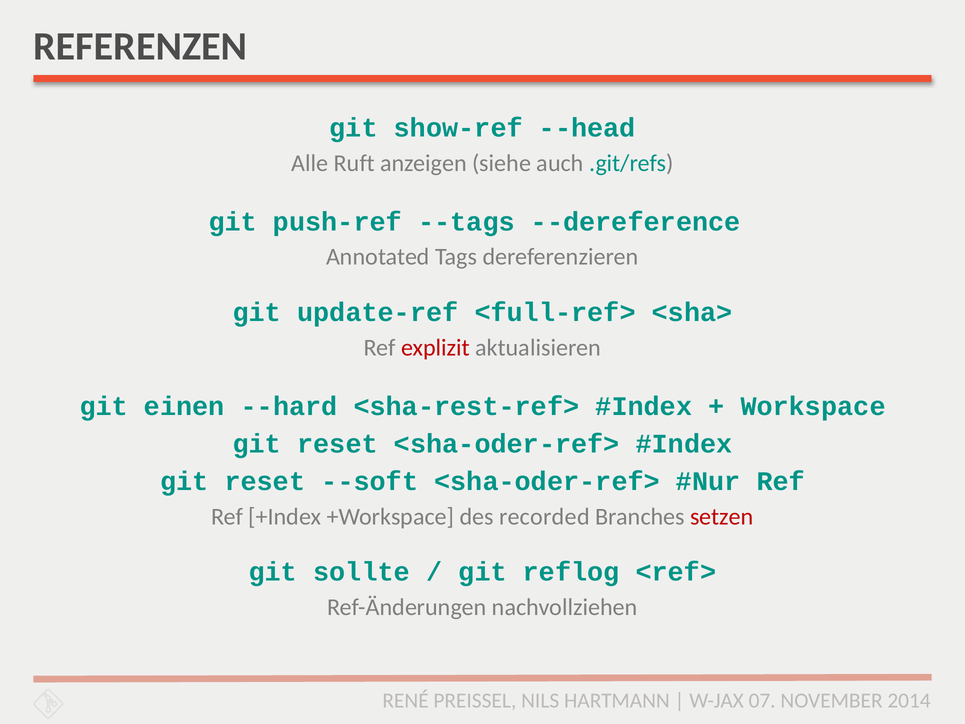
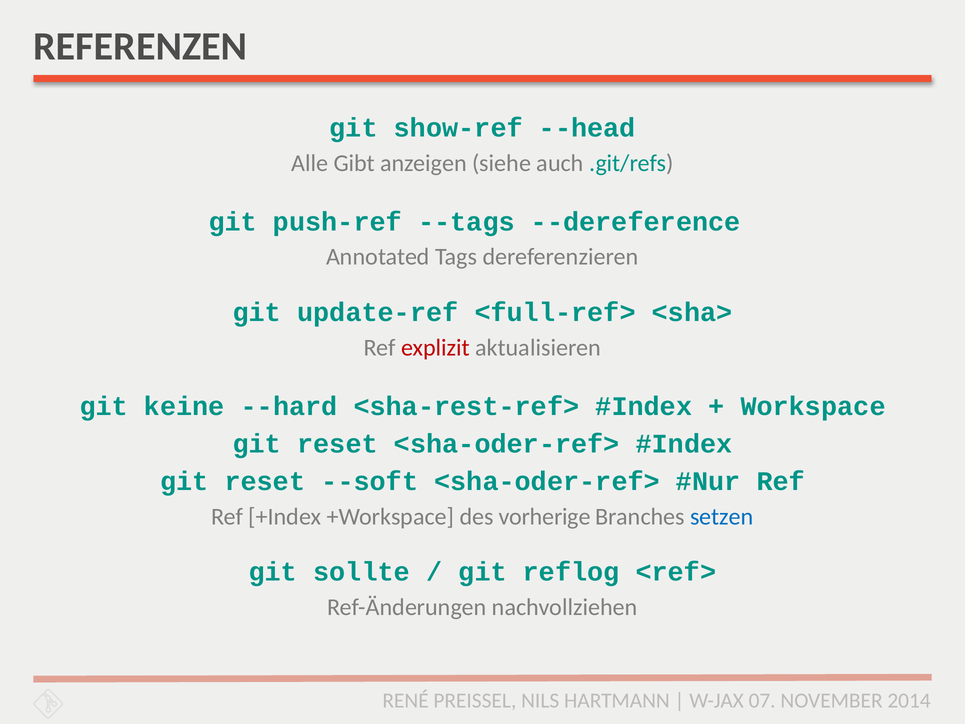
Ruft: Ruft -> Gibt (354, 163)
einen: einen -> keine (184, 406)
recorded: recorded -> vorherige (545, 516)
setzen colour: red -> blue (722, 516)
